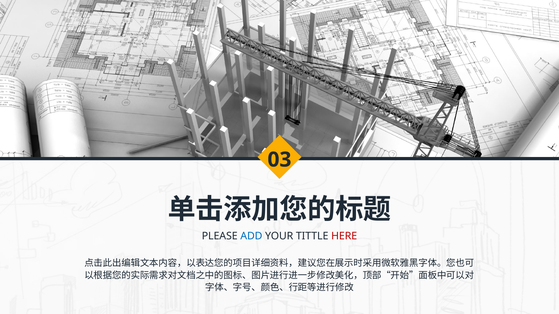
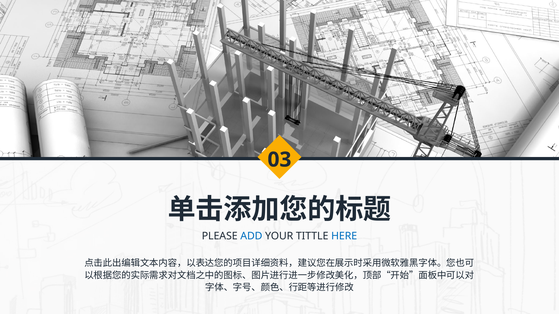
HERE colour: red -> blue (344, 236)
